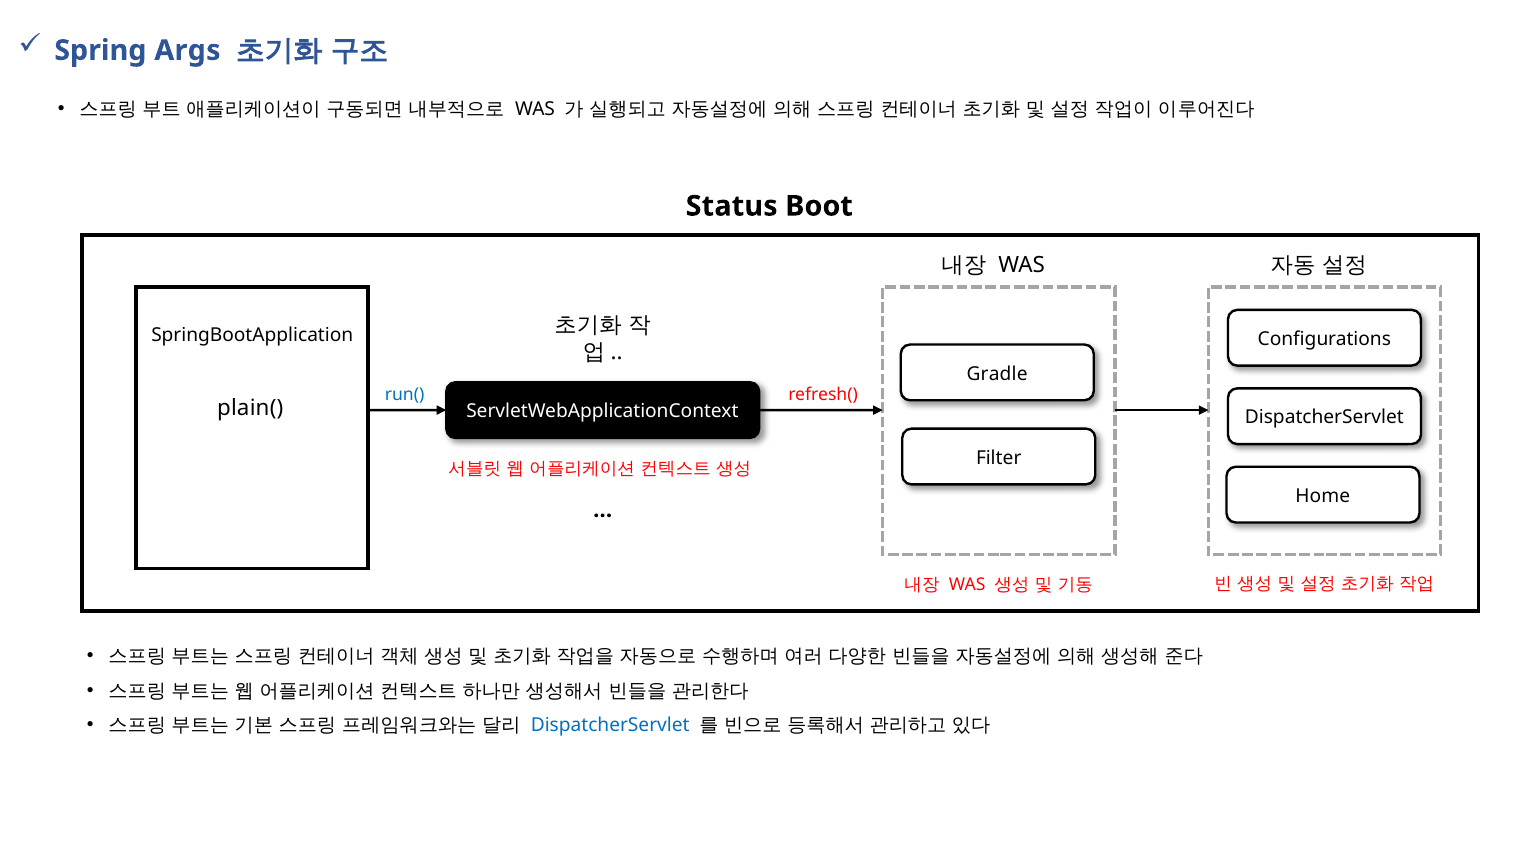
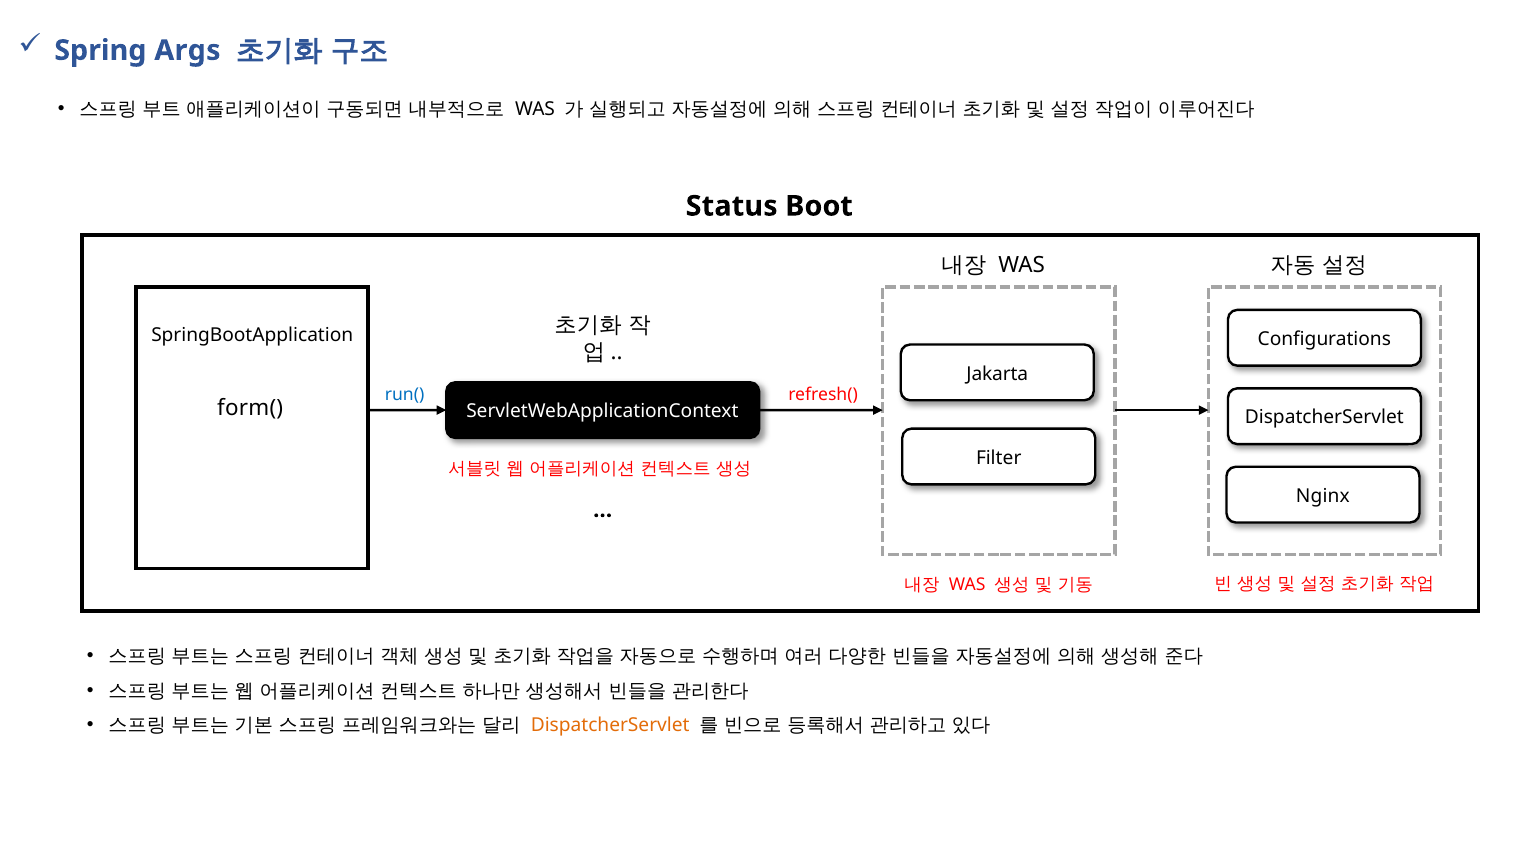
Gradle: Gradle -> Jakarta (997, 374)
plain(: plain( -> form( (250, 408)
Home: Home -> Nginx (1323, 496)
DispatcherServlet colour: blue -> orange (610, 725)
